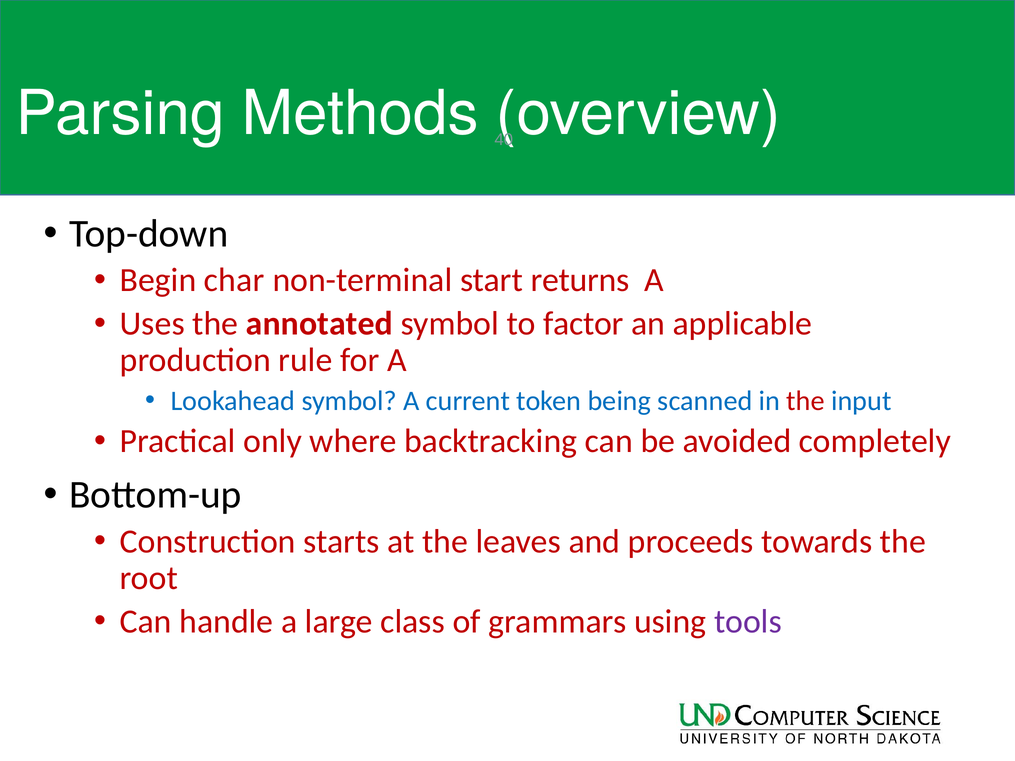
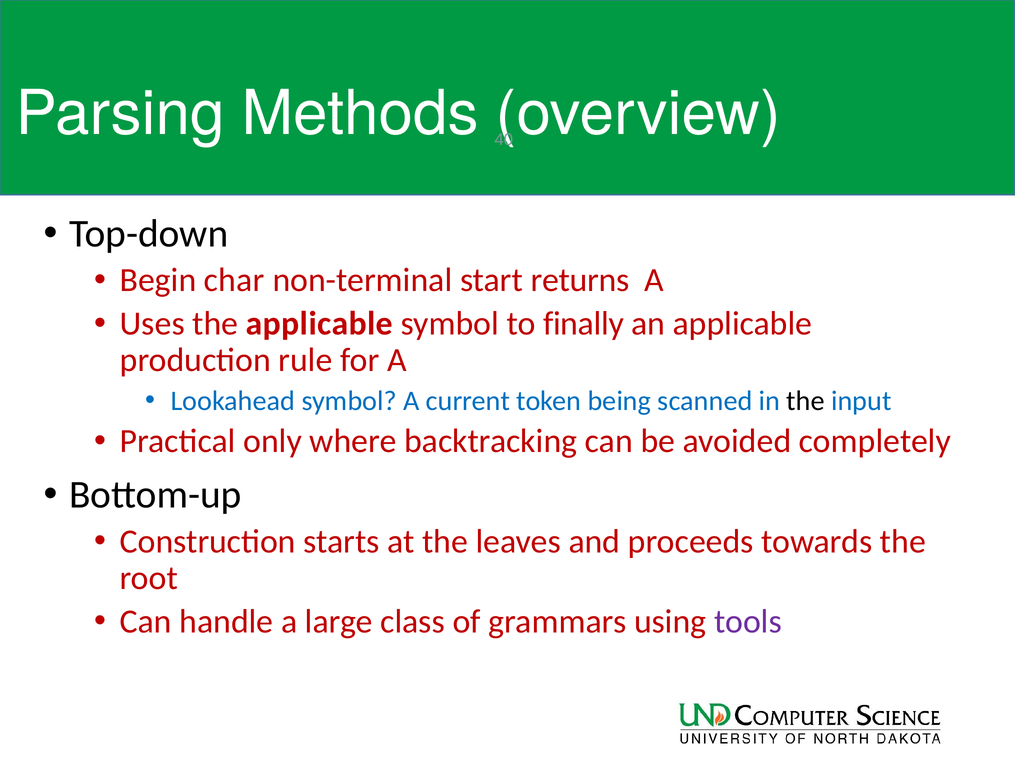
the annotated: annotated -> applicable (319, 324)
factor: factor -> finally (583, 324)
the colour: red -> black (806, 401)
